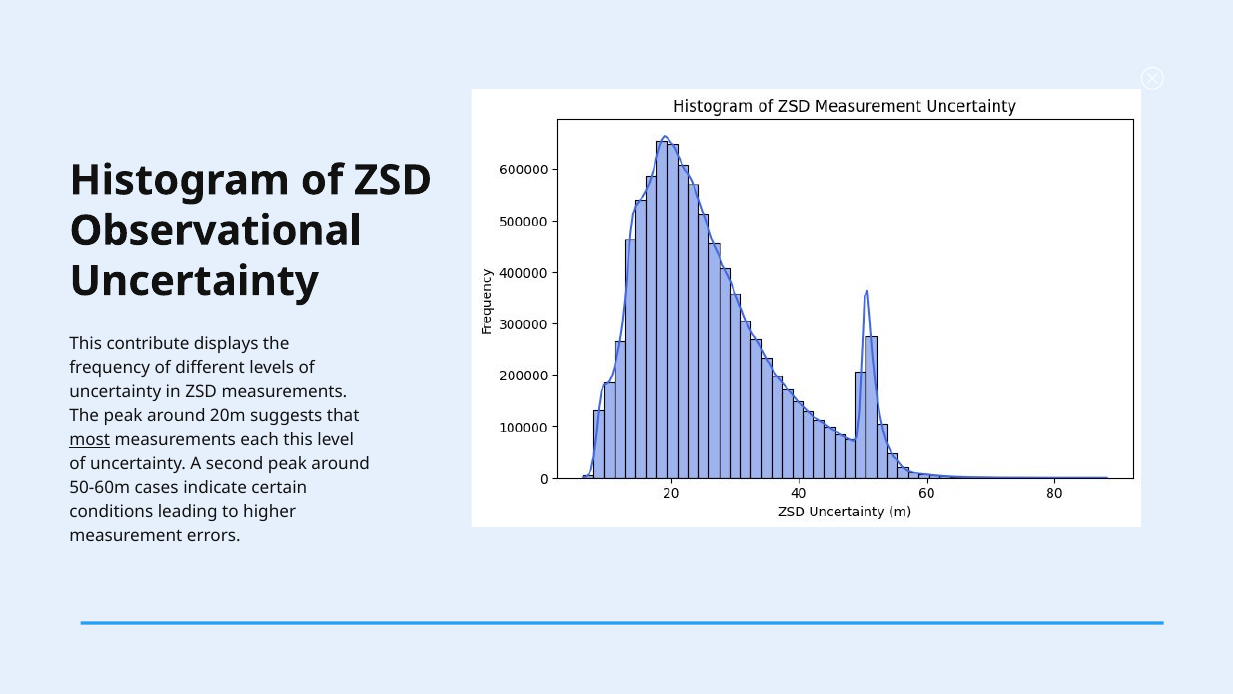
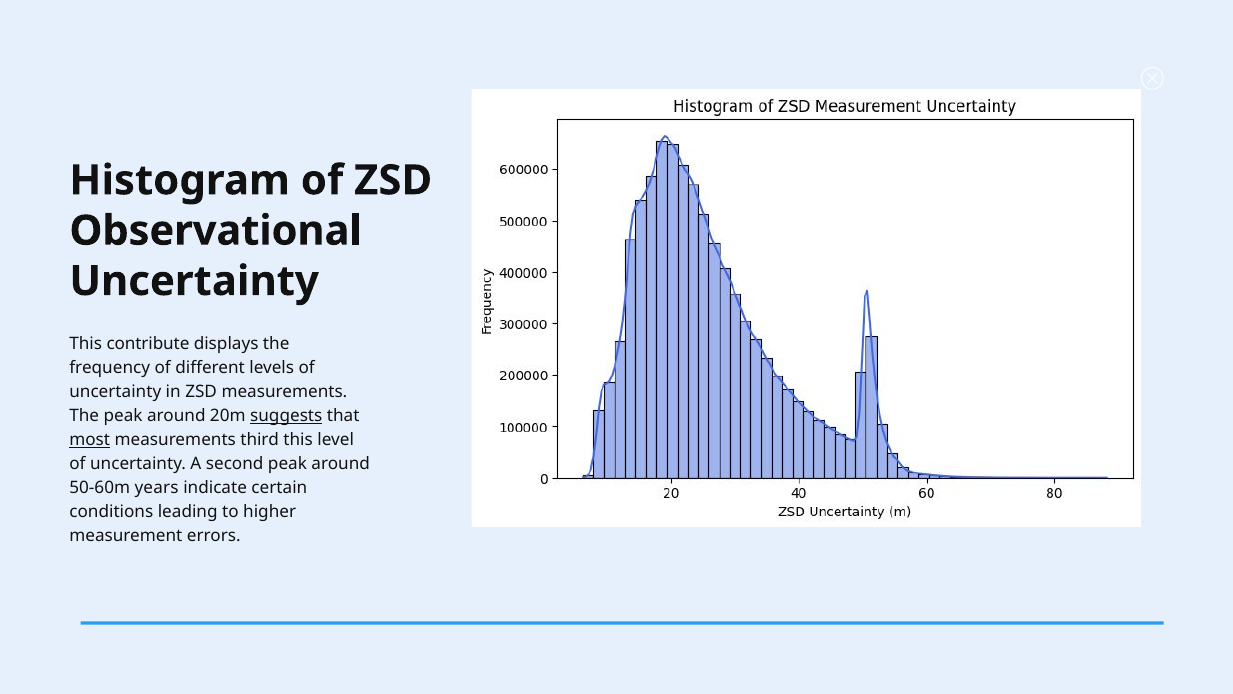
suggests underline: none -> present (286, 416)
each: each -> third (260, 440)
cases: cases -> years (157, 488)
